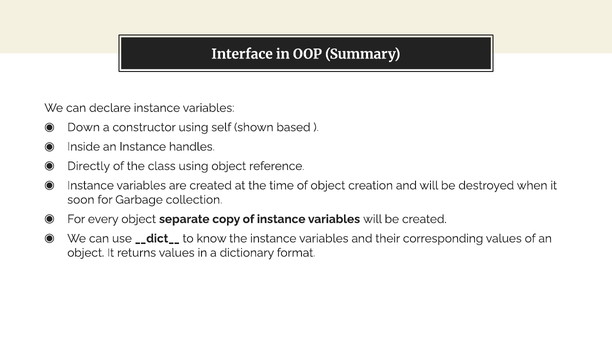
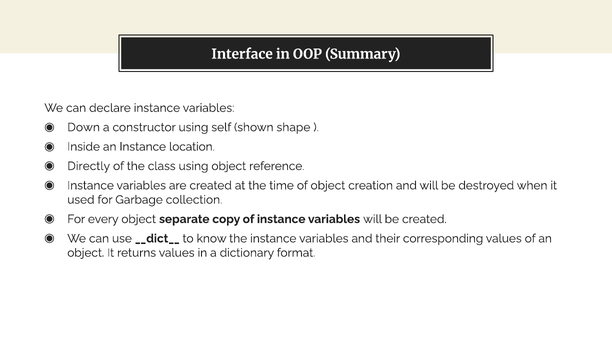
based: based -> shape (293, 127)
handles: handles -> location (192, 147)
soon: soon -> used (81, 200)
